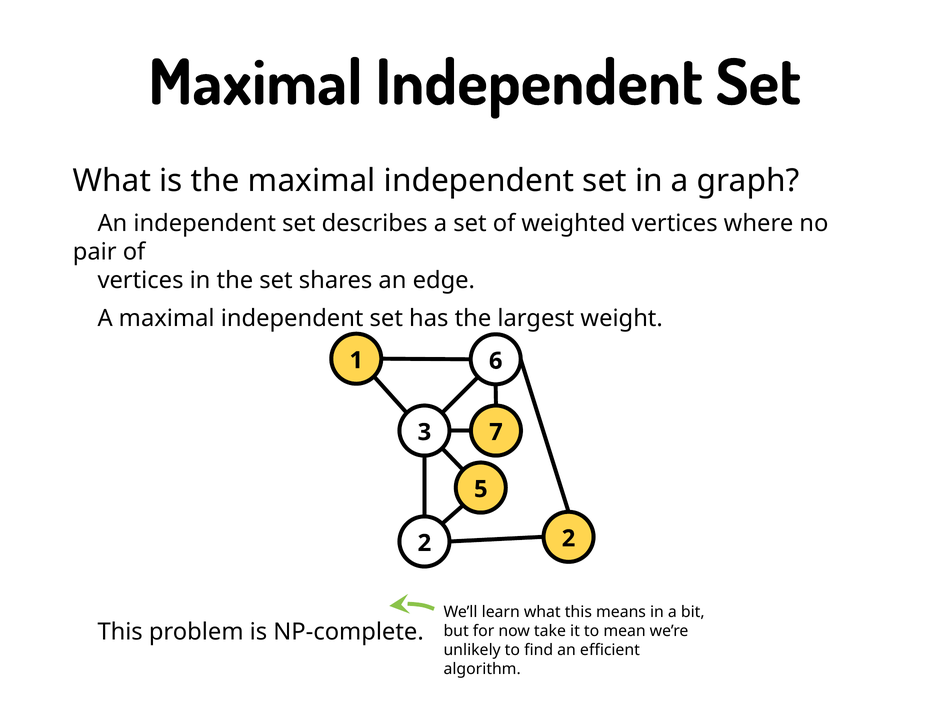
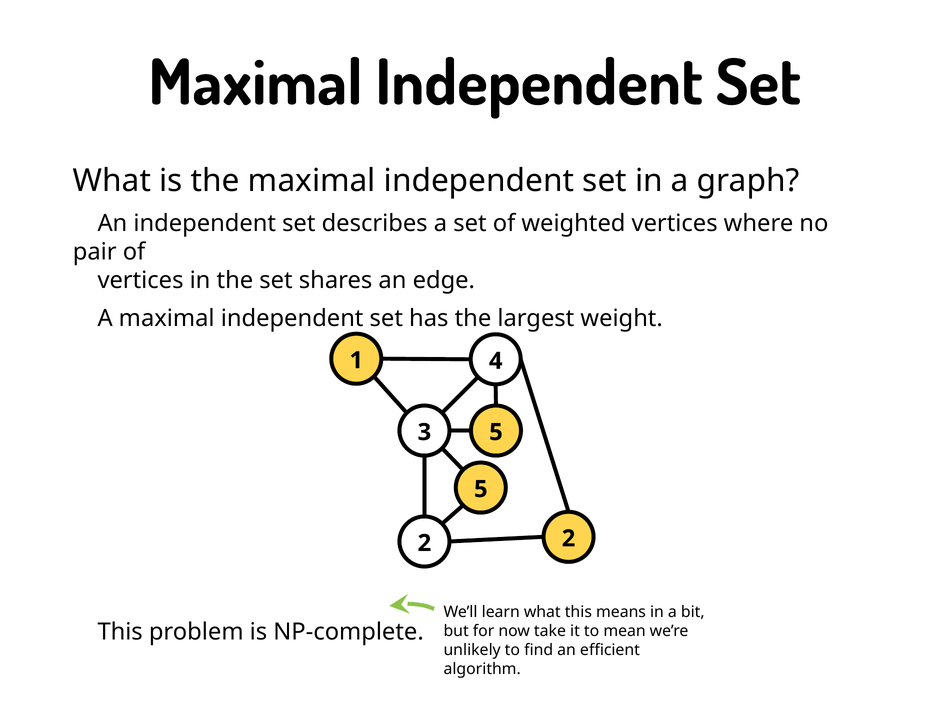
6: 6 -> 4 (496, 361)
3 7: 7 -> 5 (496, 432)
